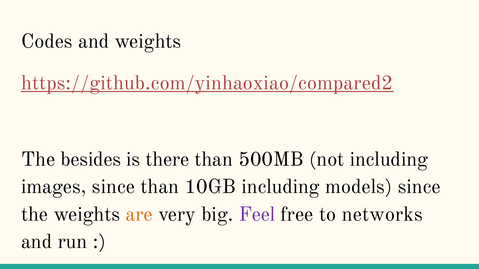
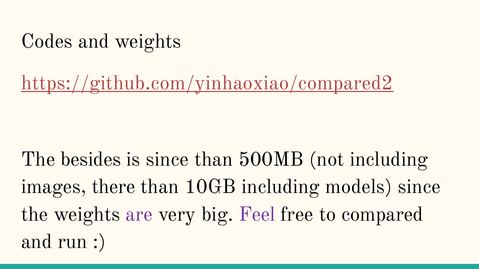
is there: there -> since (167, 159)
images since: since -> there (114, 187)
are colour: orange -> purple (139, 215)
networks: networks -> compared (382, 215)
